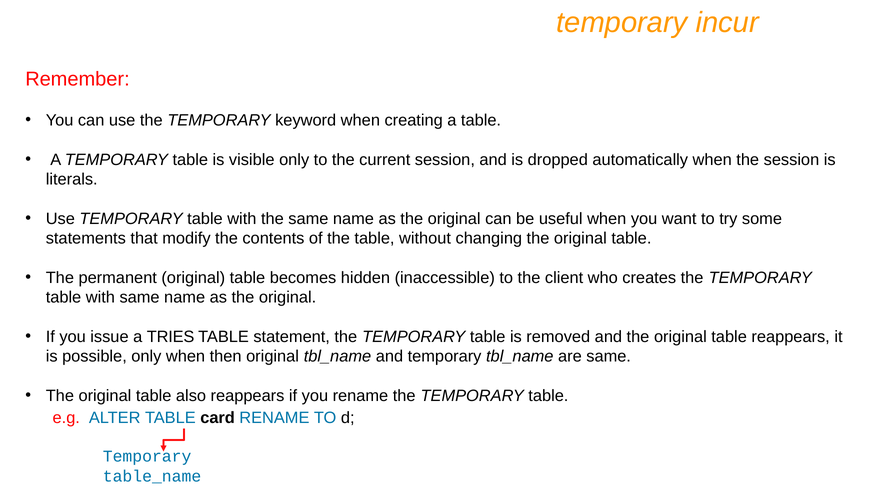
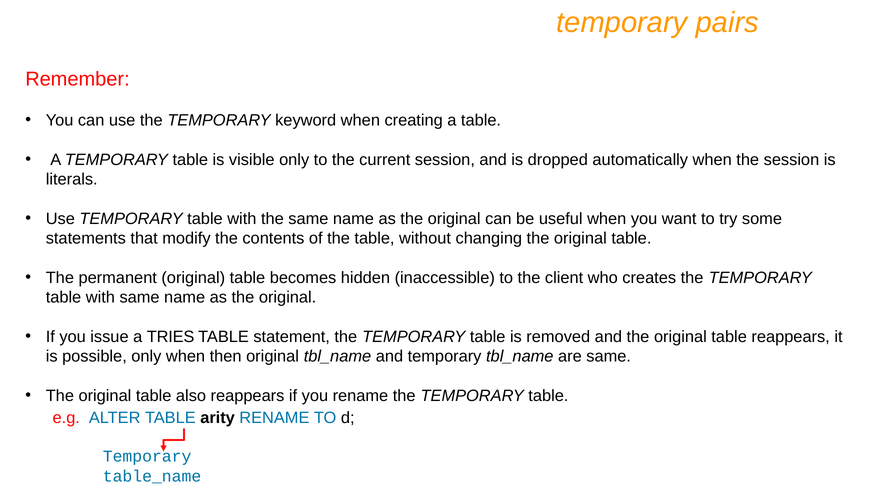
incur: incur -> pairs (727, 23)
card: card -> arity (218, 418)
